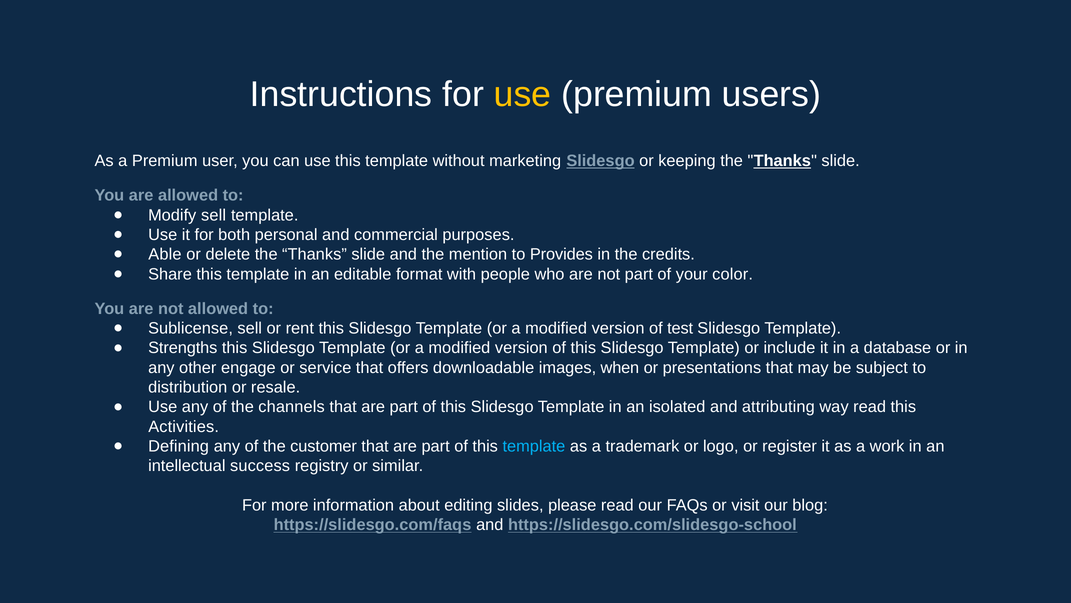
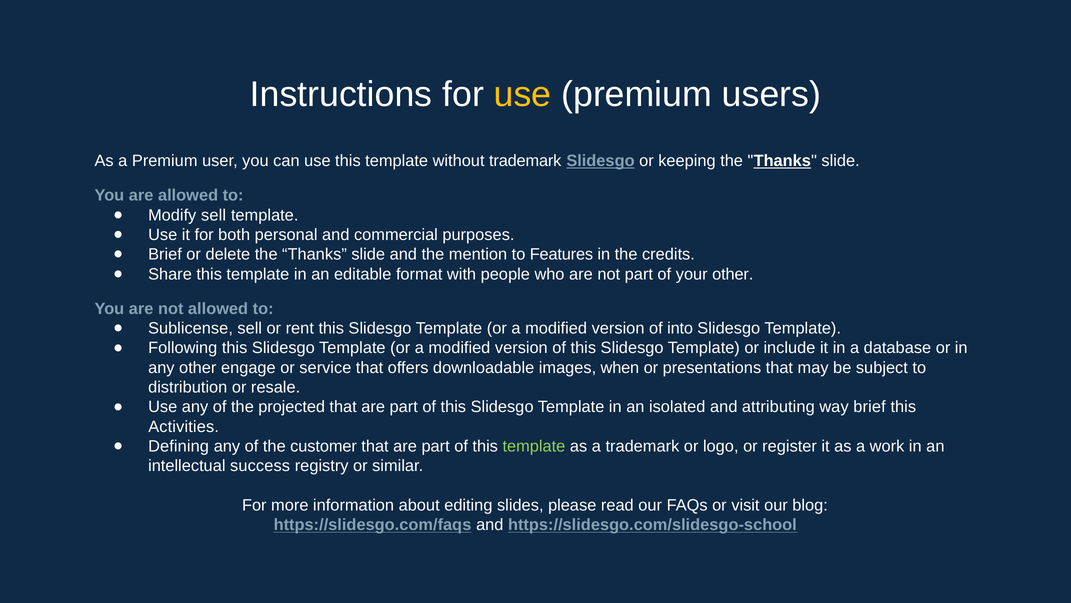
without marketing: marketing -> trademark (525, 161)
Able: Able -> Brief (165, 254)
Provides: Provides -> Features (561, 254)
your color: color -> other (733, 274)
test: test -> into (680, 328)
Strengths: Strengths -> Following (183, 348)
channels: channels -> projected (292, 407)
way read: read -> brief (870, 407)
template colour: light blue -> light green (534, 446)
